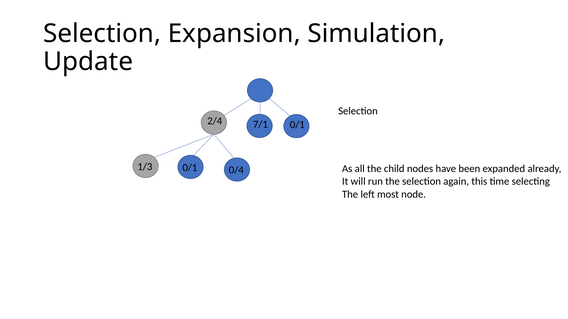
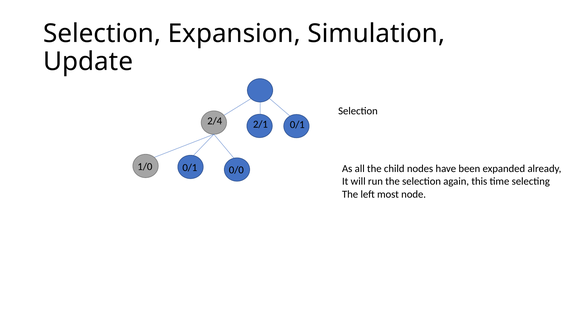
7/1: 7/1 -> 2/1 (260, 125)
1/3: 1/3 -> 1/0 (145, 167)
0/4: 0/4 -> 0/0 (236, 170)
